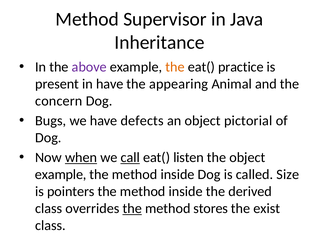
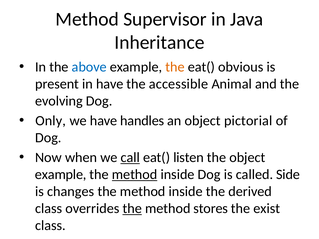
above colour: purple -> blue (89, 67)
practice: practice -> obvious (241, 67)
appearing: appearing -> accessible (179, 84)
concern: concern -> evolving (59, 101)
Bugs: Bugs -> Only (51, 121)
defects: defects -> handles (142, 121)
when underline: present -> none (81, 158)
method underline: none -> present (135, 175)
Size: Size -> Side (288, 175)
pointers: pointers -> changes (71, 192)
